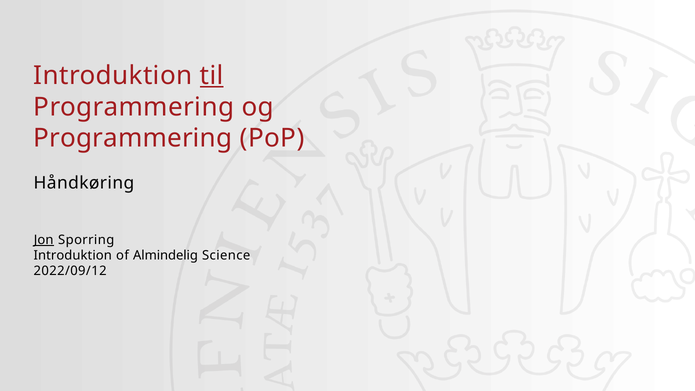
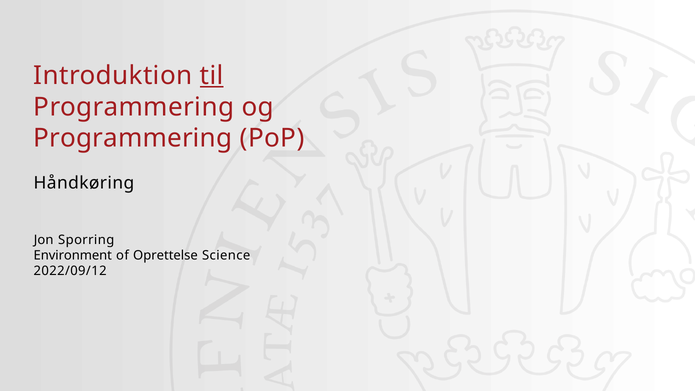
Jon underline: present -> none (44, 240)
Introduktion: Introduktion -> Environment (73, 255)
Almindelig: Almindelig -> Oprettelse (165, 255)
